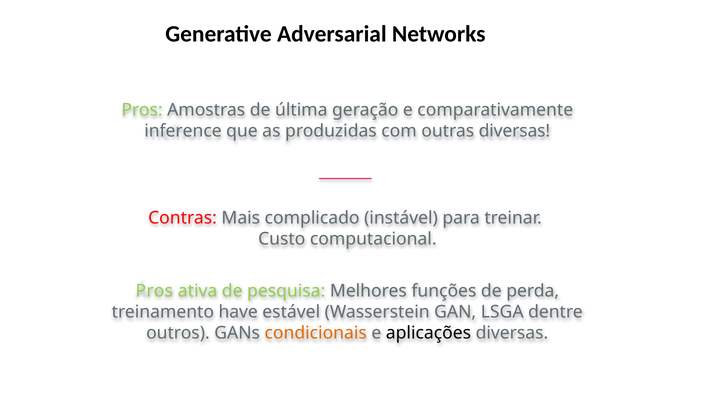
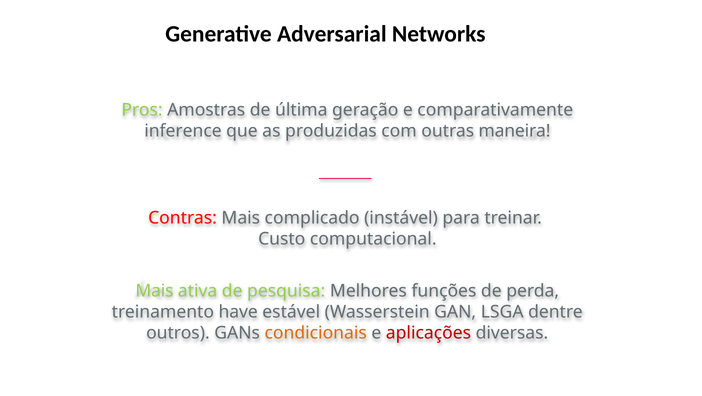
outras diversas: diversas -> maneira (514, 131)
Pros: Pros -> Mais (154, 290)
aplicações colour: black -> red (428, 332)
